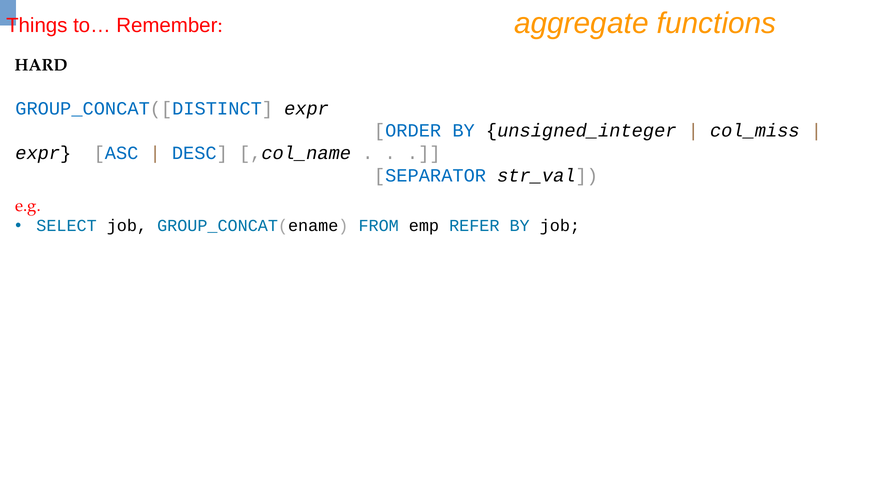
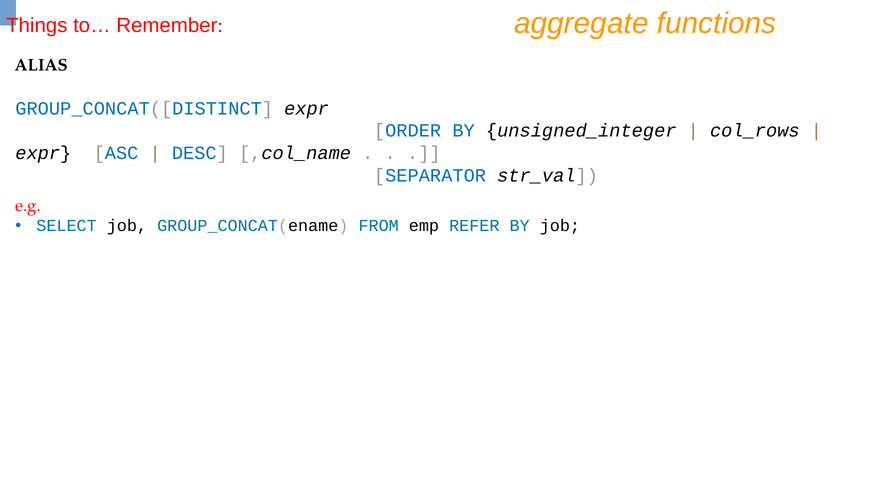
HARD: HARD -> ALIAS (41, 65)
col_miss: col_miss -> col_rows (755, 131)
